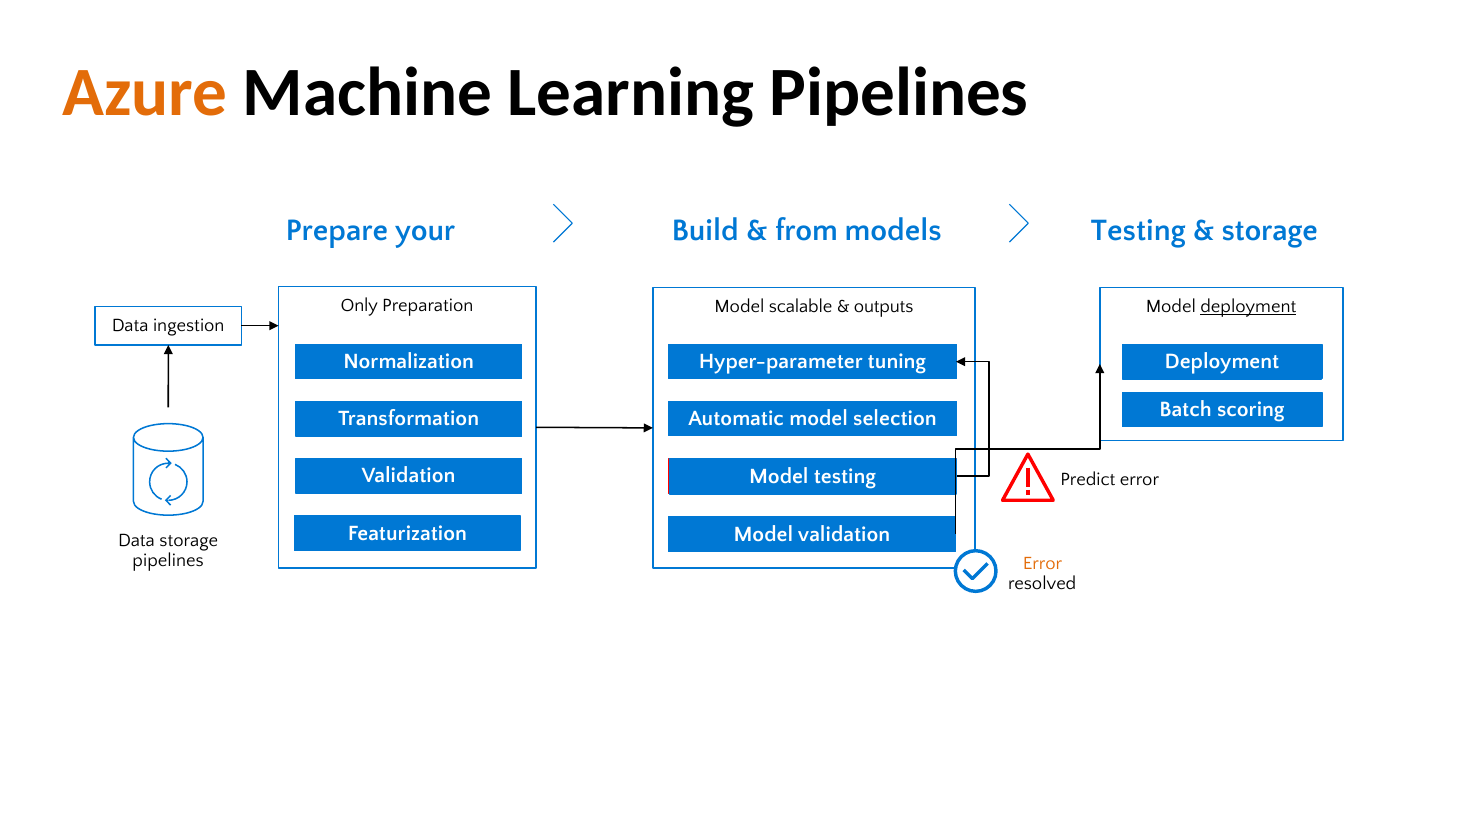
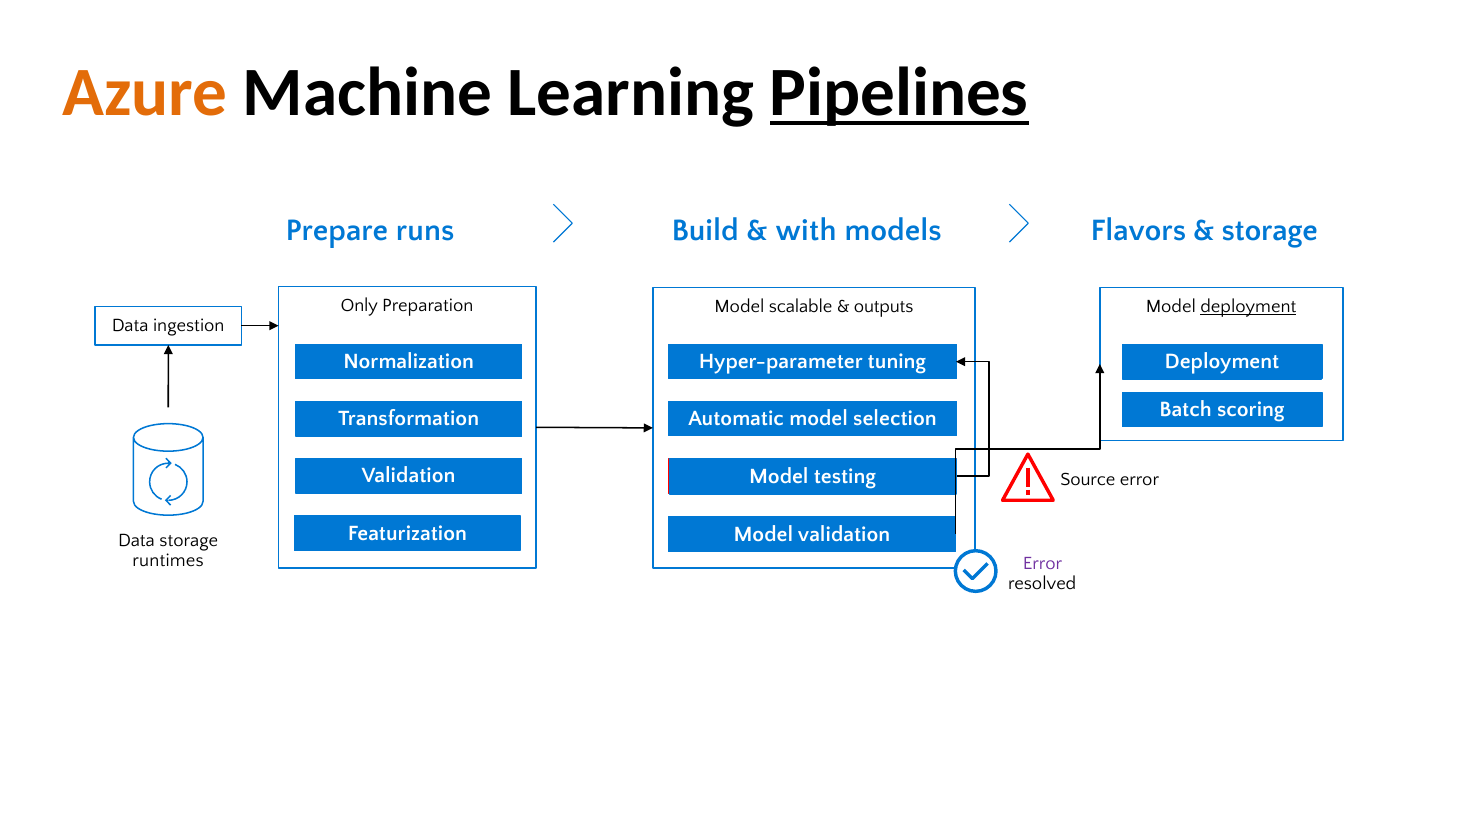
Pipelines underline: none -> present (899, 93)
your: your -> runs (425, 231)
from: from -> with (806, 231)
models Testing: Testing -> Flavors (1138, 231)
Predict: Predict -> Source (1088, 479)
pipelines: pipelines -> runtimes (168, 560)
Error colour: orange -> purple (1043, 564)
